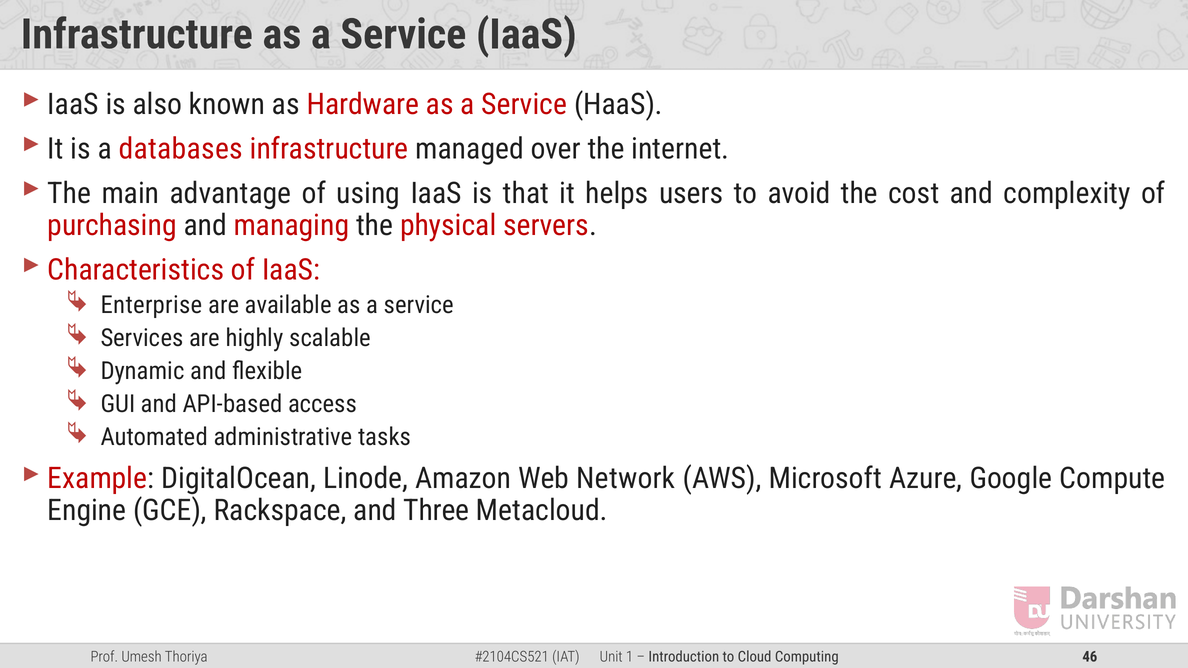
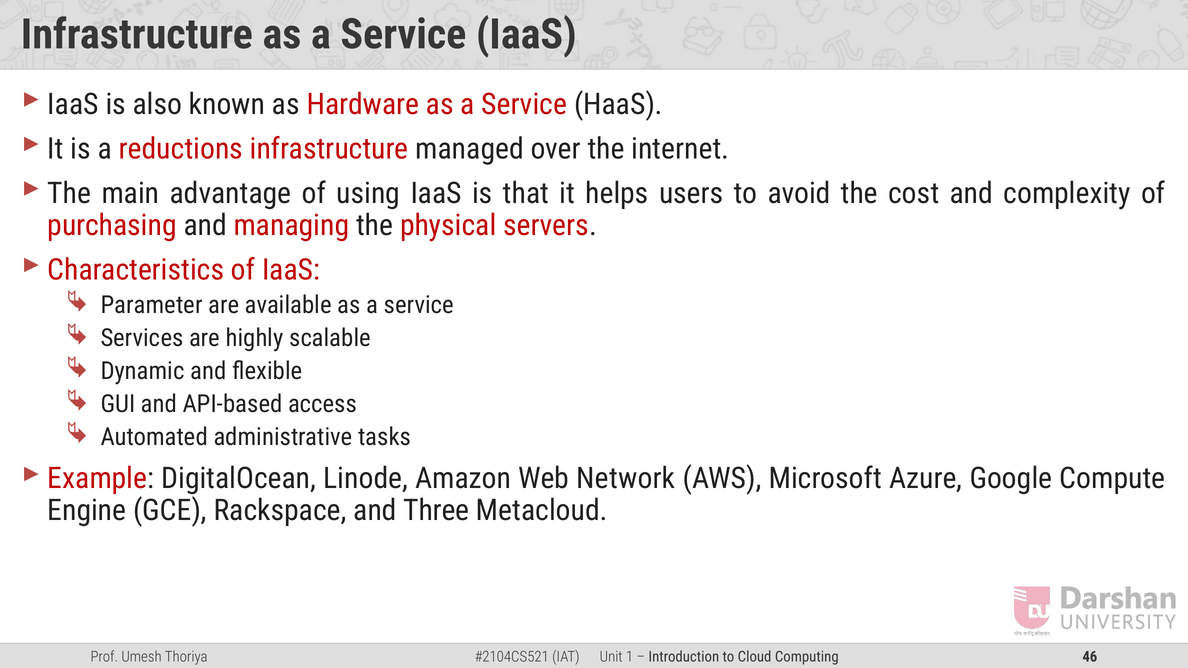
databases: databases -> reductions (181, 149)
Enterprise: Enterprise -> Parameter (152, 305)
